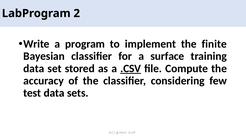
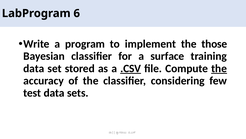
2: 2 -> 6 (77, 13)
finite: finite -> those (214, 44)
the underline: none -> present (219, 68)
